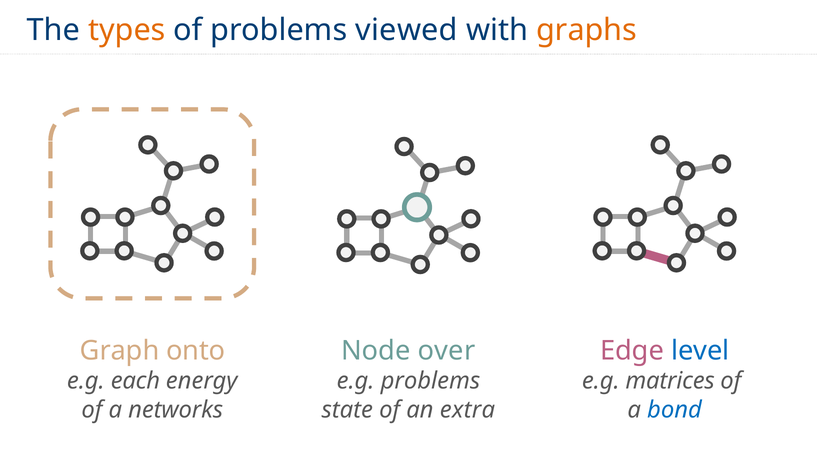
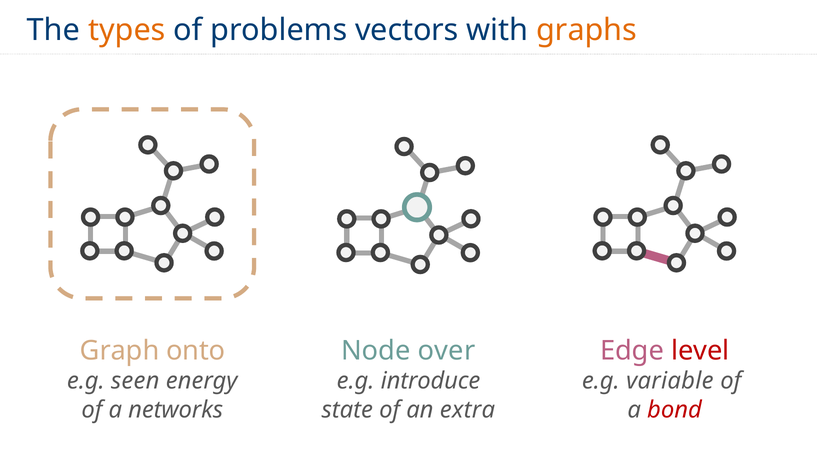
viewed: viewed -> vectors (407, 30)
level colour: blue -> red (700, 350)
each: each -> seen (135, 381)
e.g problems: problems -> introduce (431, 381)
matrices: matrices -> variable (670, 381)
bond colour: blue -> red (674, 409)
